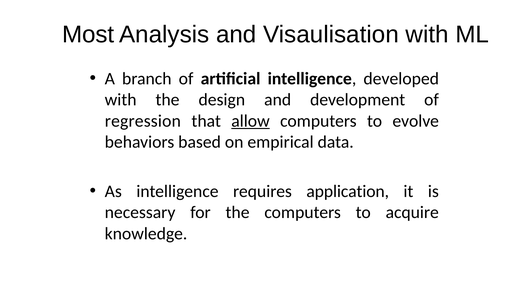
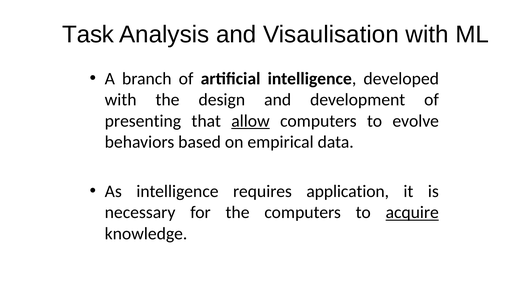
Most: Most -> Task (88, 34)
regression: regression -> presenting (143, 121)
acquire underline: none -> present (412, 213)
